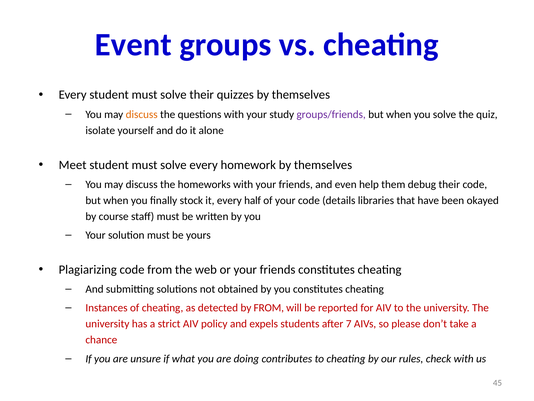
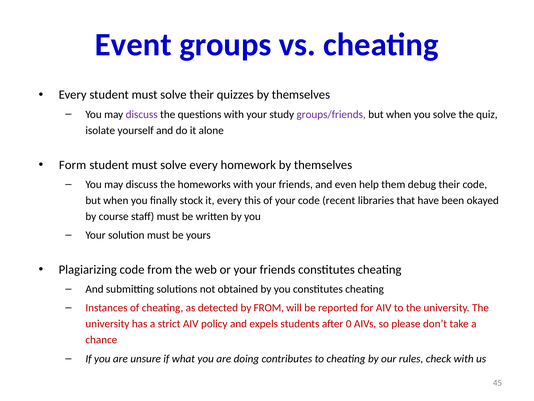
discuss colour: orange -> purple (142, 114)
Meet: Meet -> Form (73, 165)
half: half -> this (253, 200)
details: details -> recent (339, 200)
7: 7 -> 0 (349, 324)
